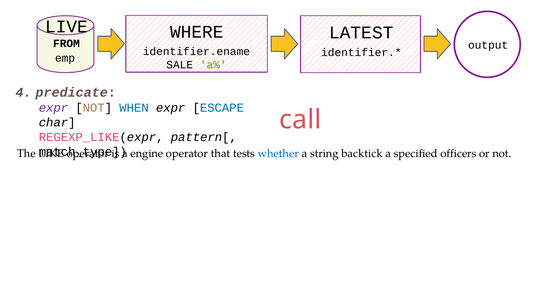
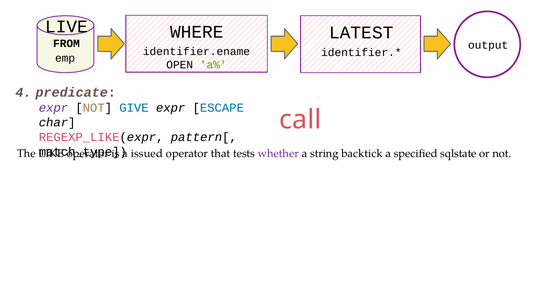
SALE: SALE -> OPEN (180, 65)
WHEN: WHEN -> GIVE (134, 108)
engine: engine -> issued (147, 154)
whether colour: blue -> purple (278, 154)
officers: officers -> sqlstate (458, 154)
